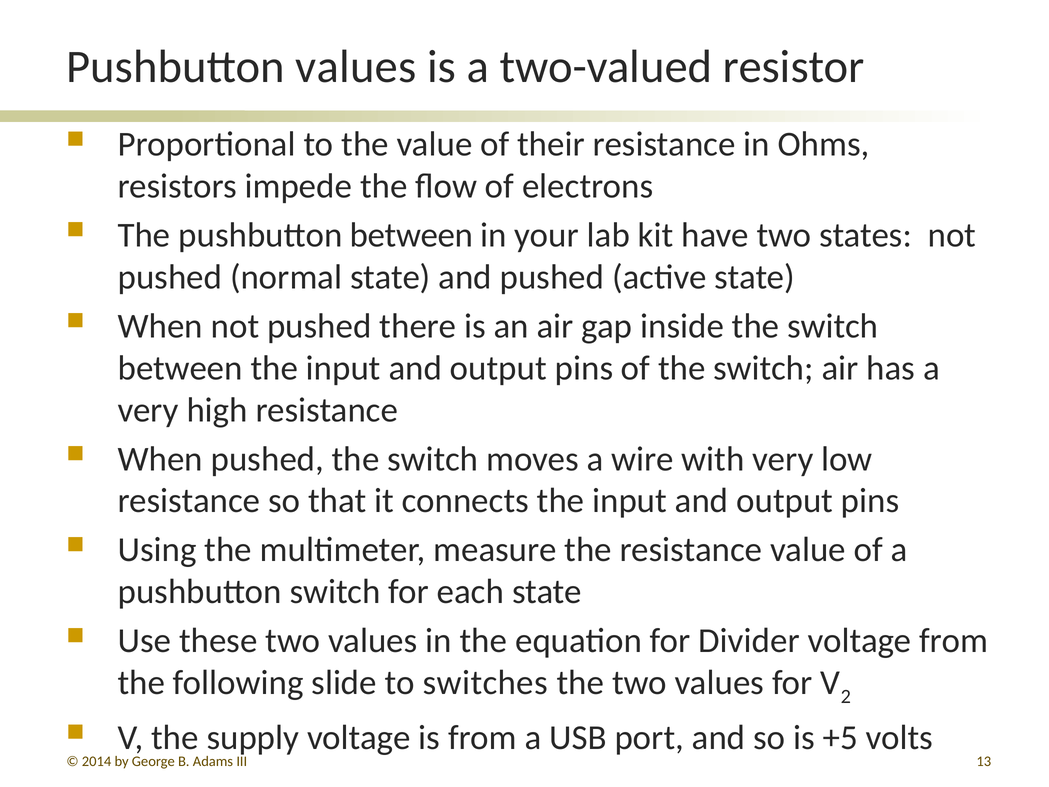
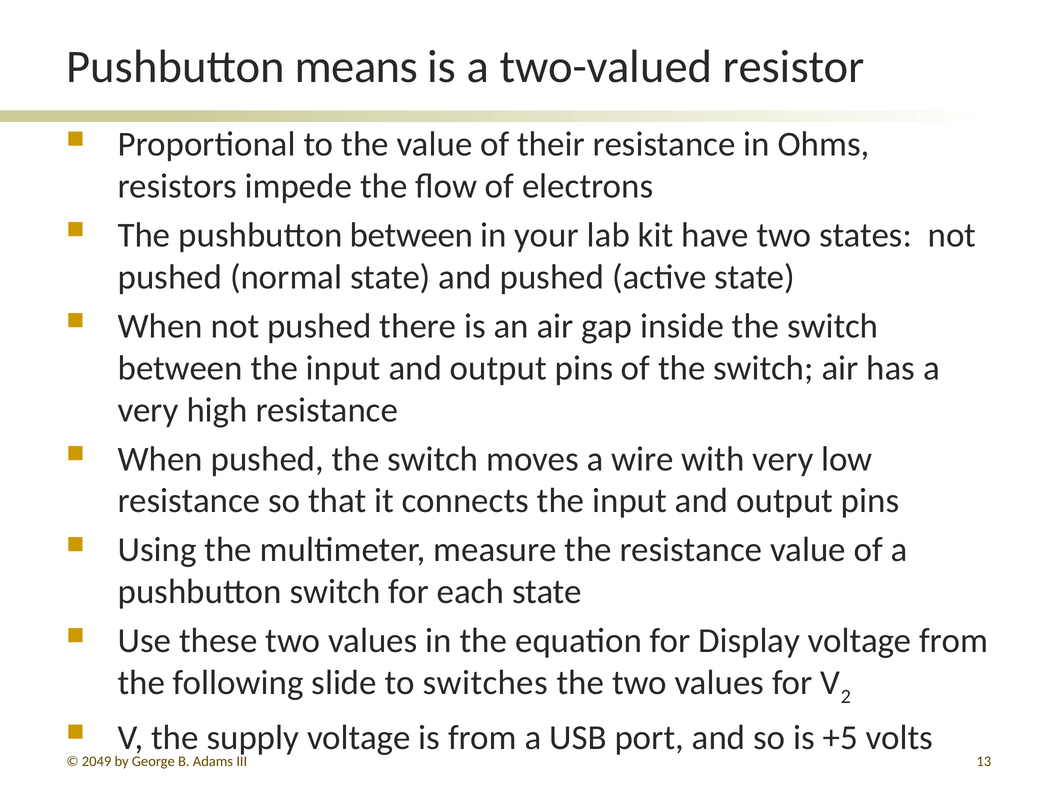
Pushbutton values: values -> means (356, 67)
Divider: Divider -> Display (749, 641)
2014: 2014 -> 2049 (97, 761)
